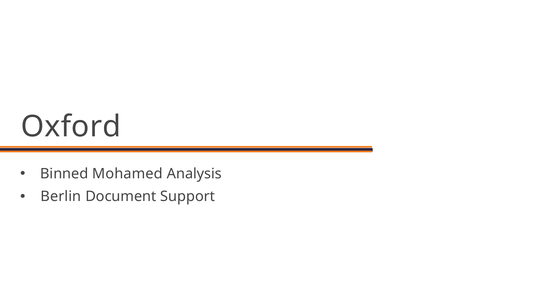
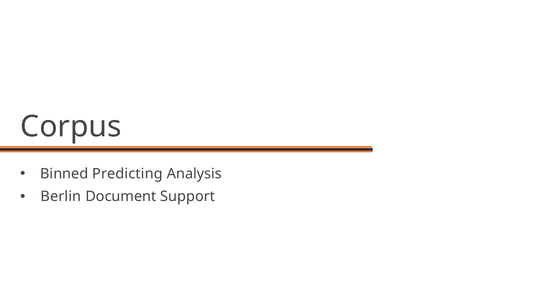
Oxford: Oxford -> Corpus (71, 127)
Mohamed: Mohamed -> Predicting (127, 174)
